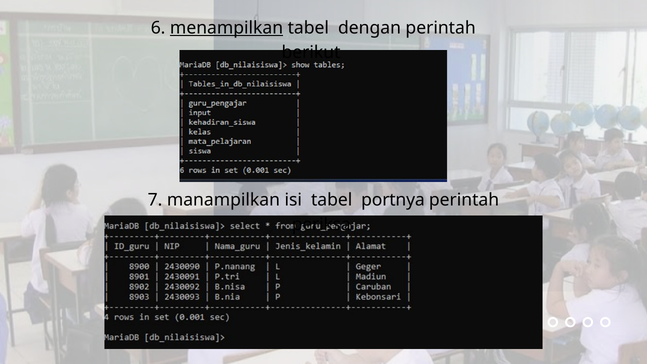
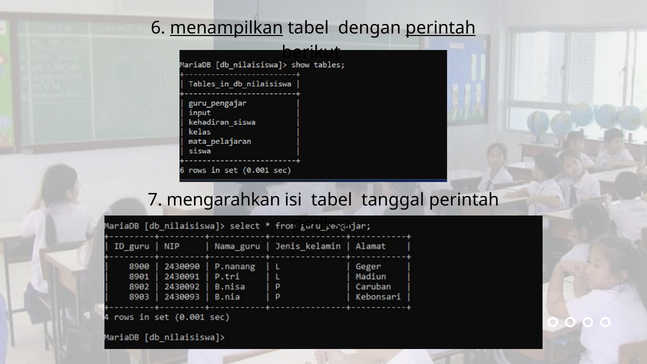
perintah underline: none -> present (441, 28)
manampilkan: manampilkan -> mengarahkan (224, 200)
portnya: portnya -> tanggal (393, 200)
